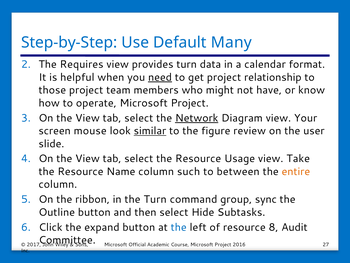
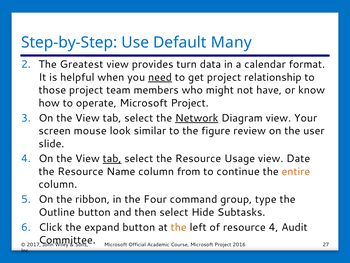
Requires: Requires -> Greatest (82, 64)
similar underline: present -> none (150, 131)
tab underline: none -> present (112, 158)
Take: Take -> Date (298, 158)
such: such -> from (189, 171)
between: between -> continue (238, 171)
the Turn: Turn -> Four (155, 199)
sync: sync -> type (266, 199)
the colour: blue -> orange (179, 227)
resource 8: 8 -> 4 (273, 227)
